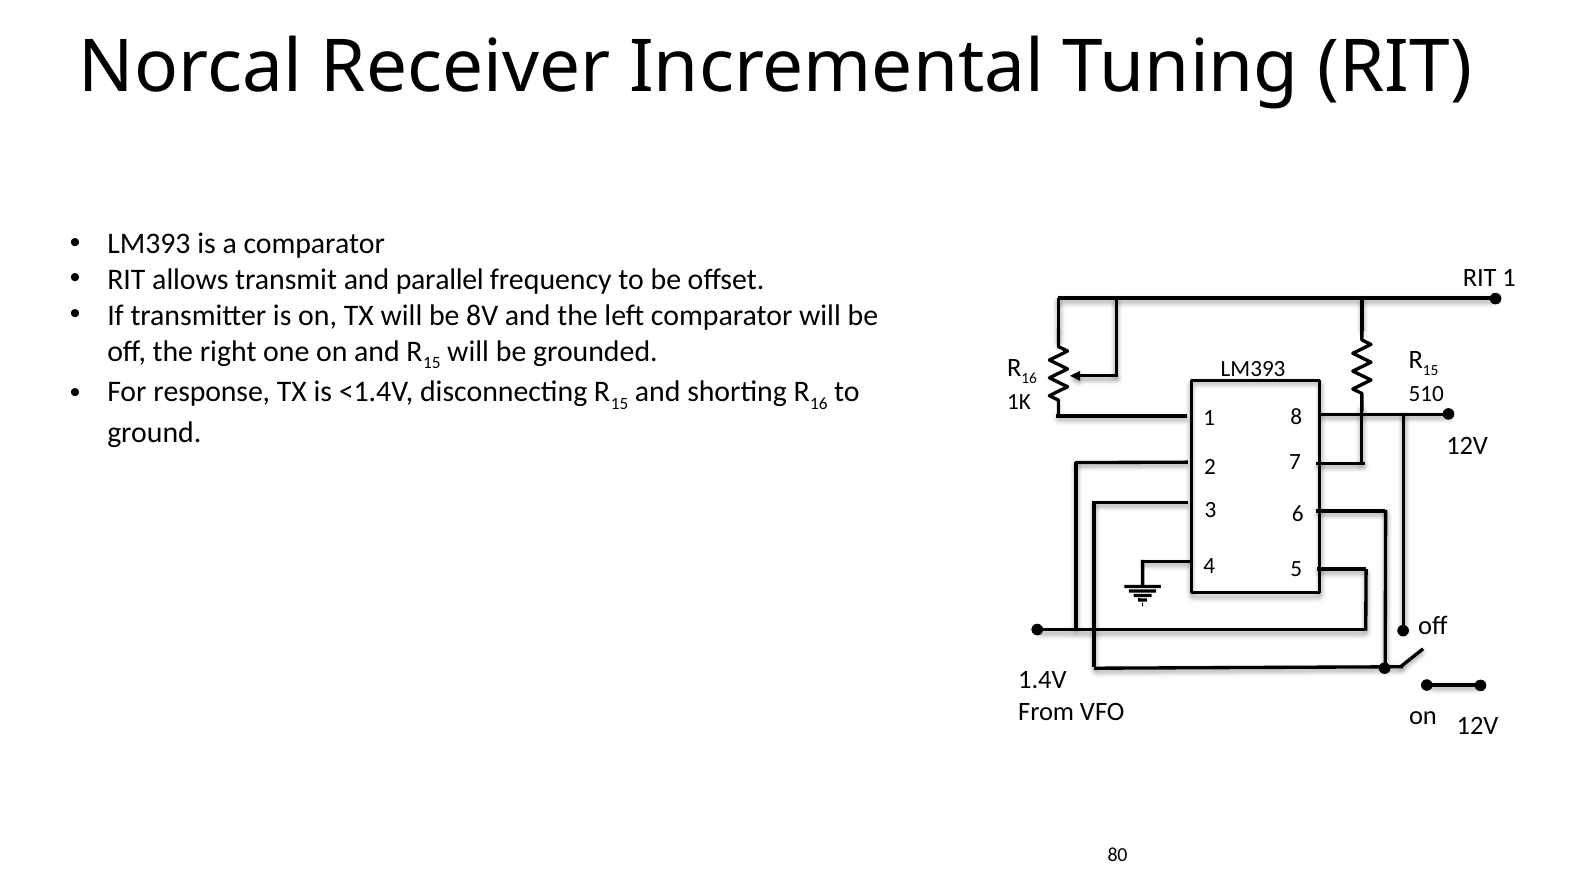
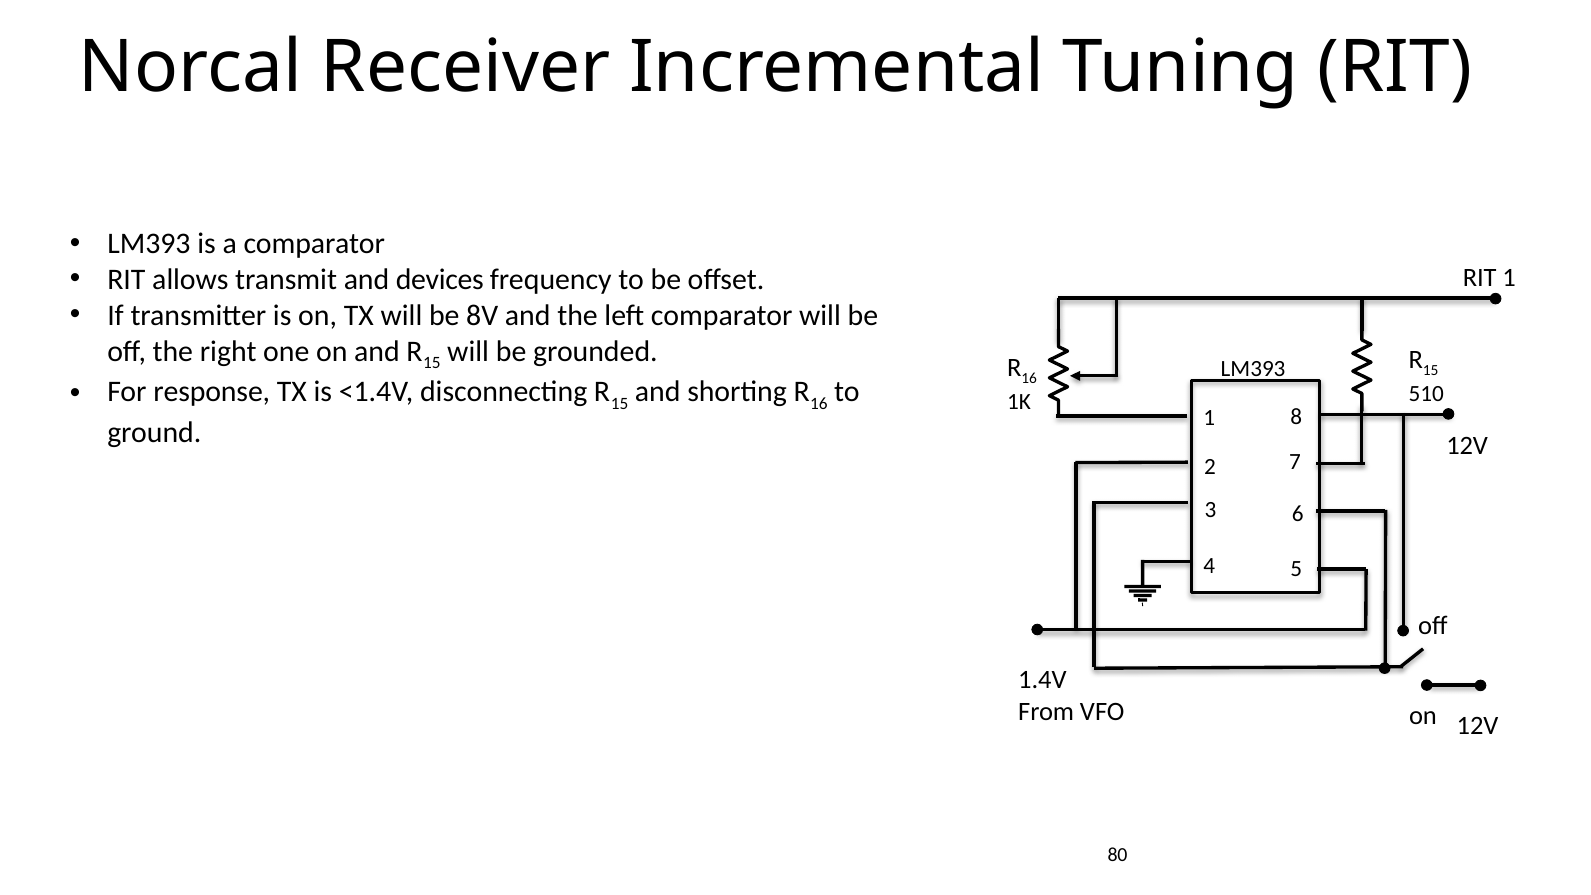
parallel: parallel -> devices (440, 280)
